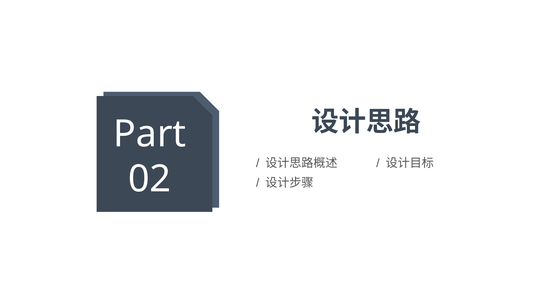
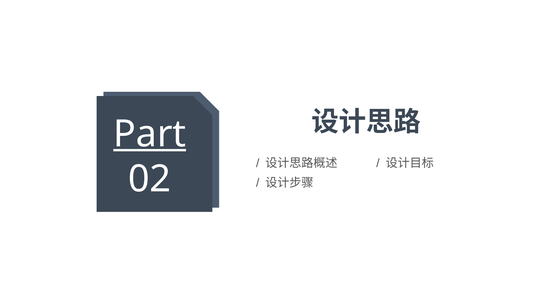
Part underline: none -> present (150, 134)
